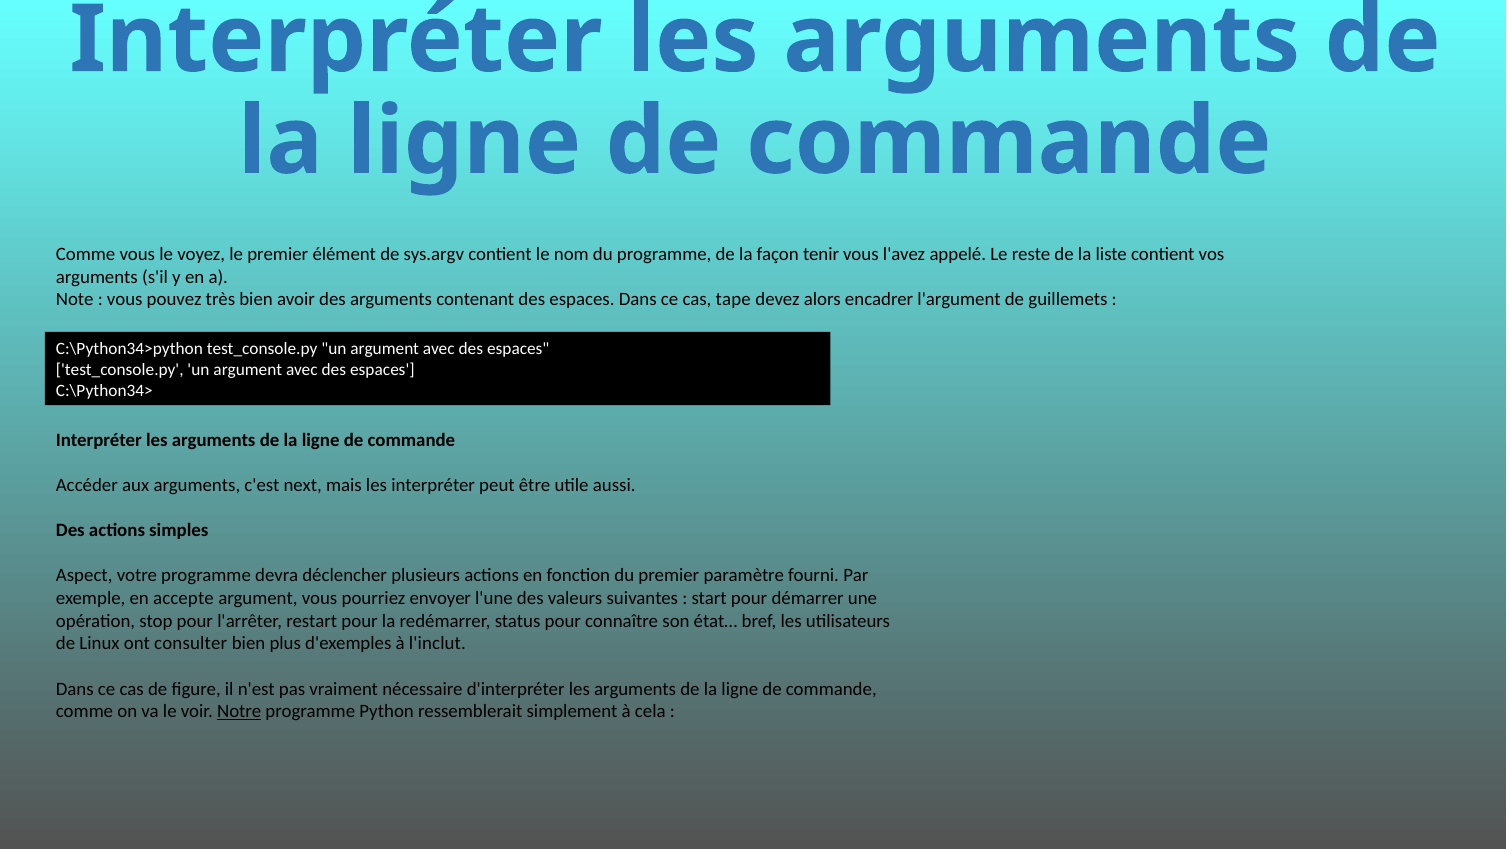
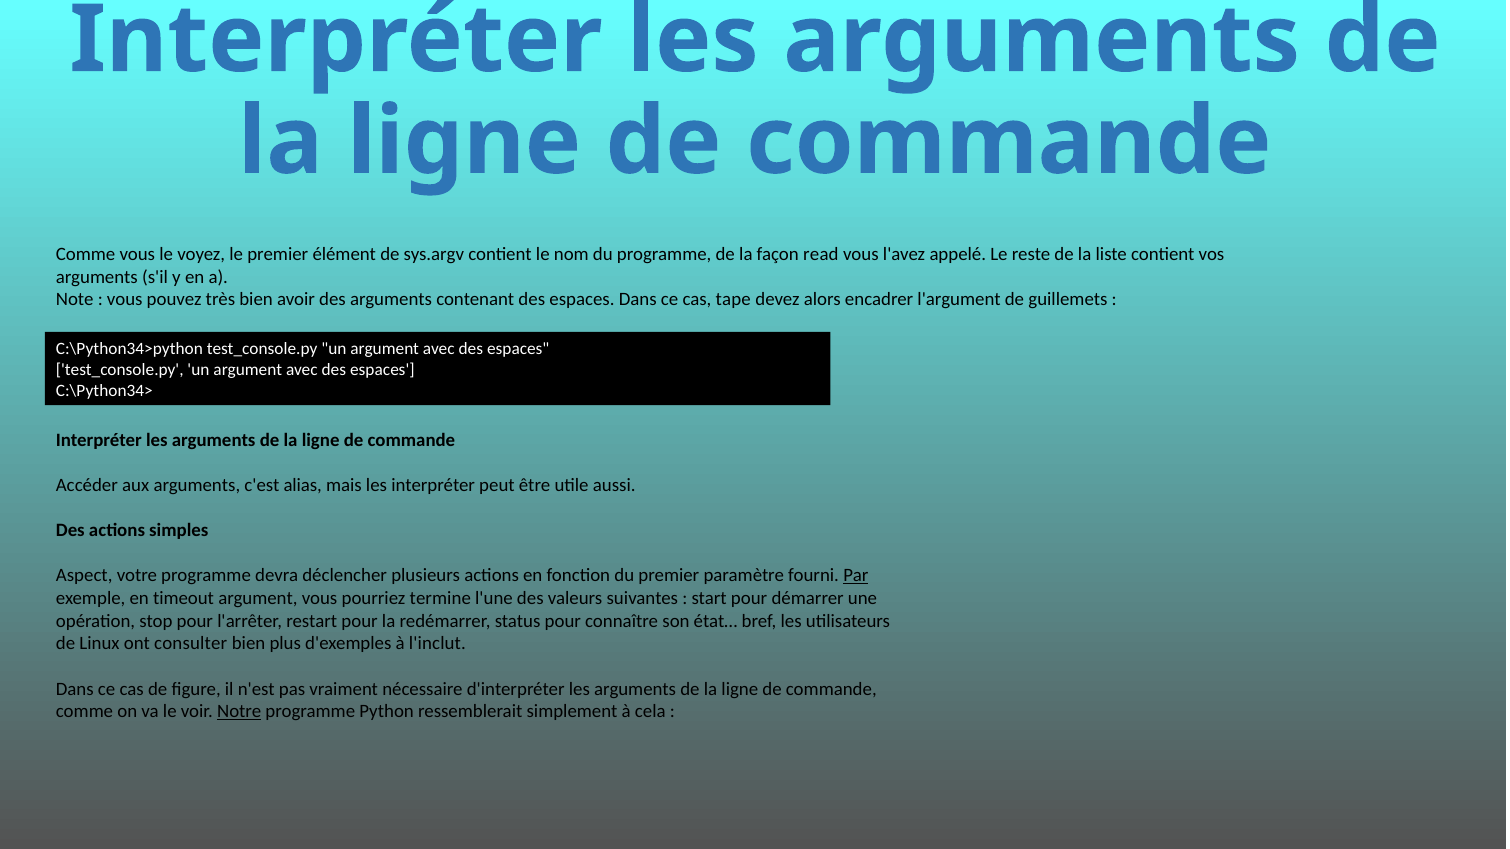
tenir: tenir -> read (821, 254)
next: next -> alias (303, 485)
Par underline: none -> present (856, 576)
accepte: accepte -> timeout (184, 599)
envoyer: envoyer -> termine (440, 599)
